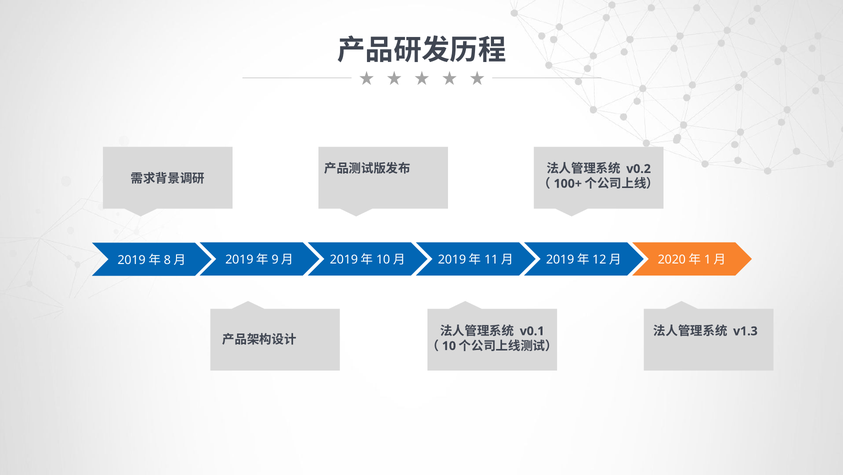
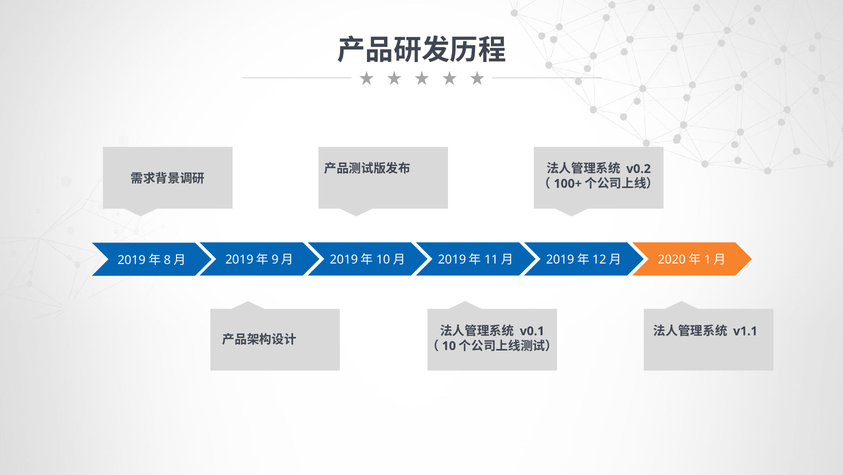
v1.3: v1.3 -> v1.1 (745, 331)
